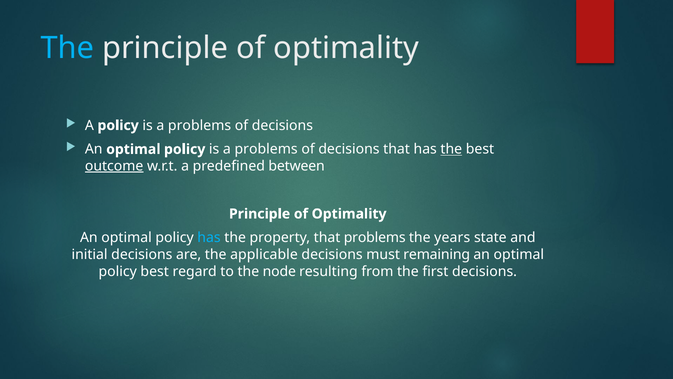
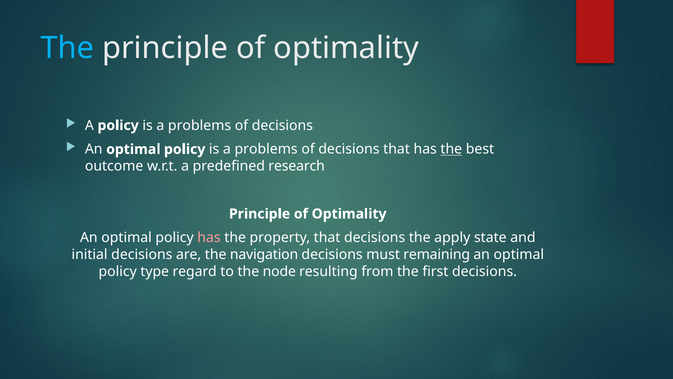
outcome underline: present -> none (114, 166)
between: between -> research (297, 166)
has colour: light blue -> pink (209, 237)
that problems: problems -> decisions (375, 237)
years: years -> apply (452, 237)
applicable: applicable -> navigation (264, 254)
policy best: best -> type (155, 271)
